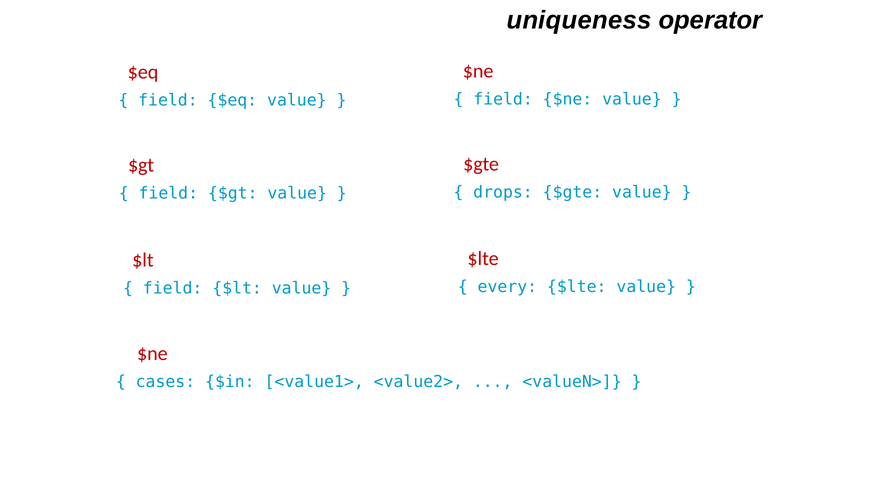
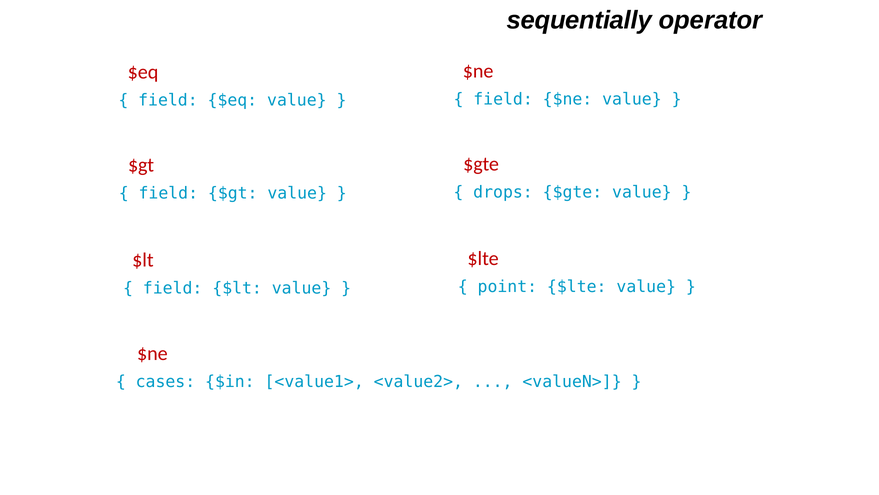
uniqueness: uniqueness -> sequentially (579, 20)
every: every -> point (507, 287)
